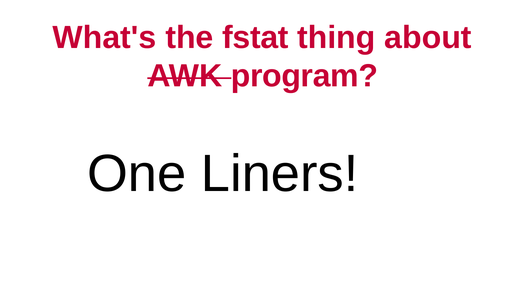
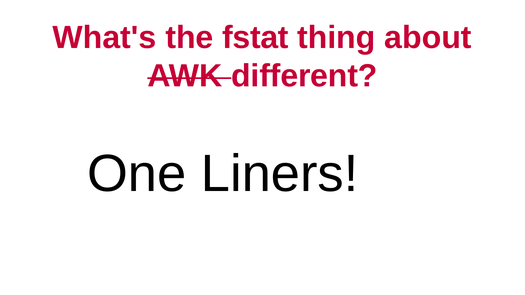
program: program -> different (304, 76)
